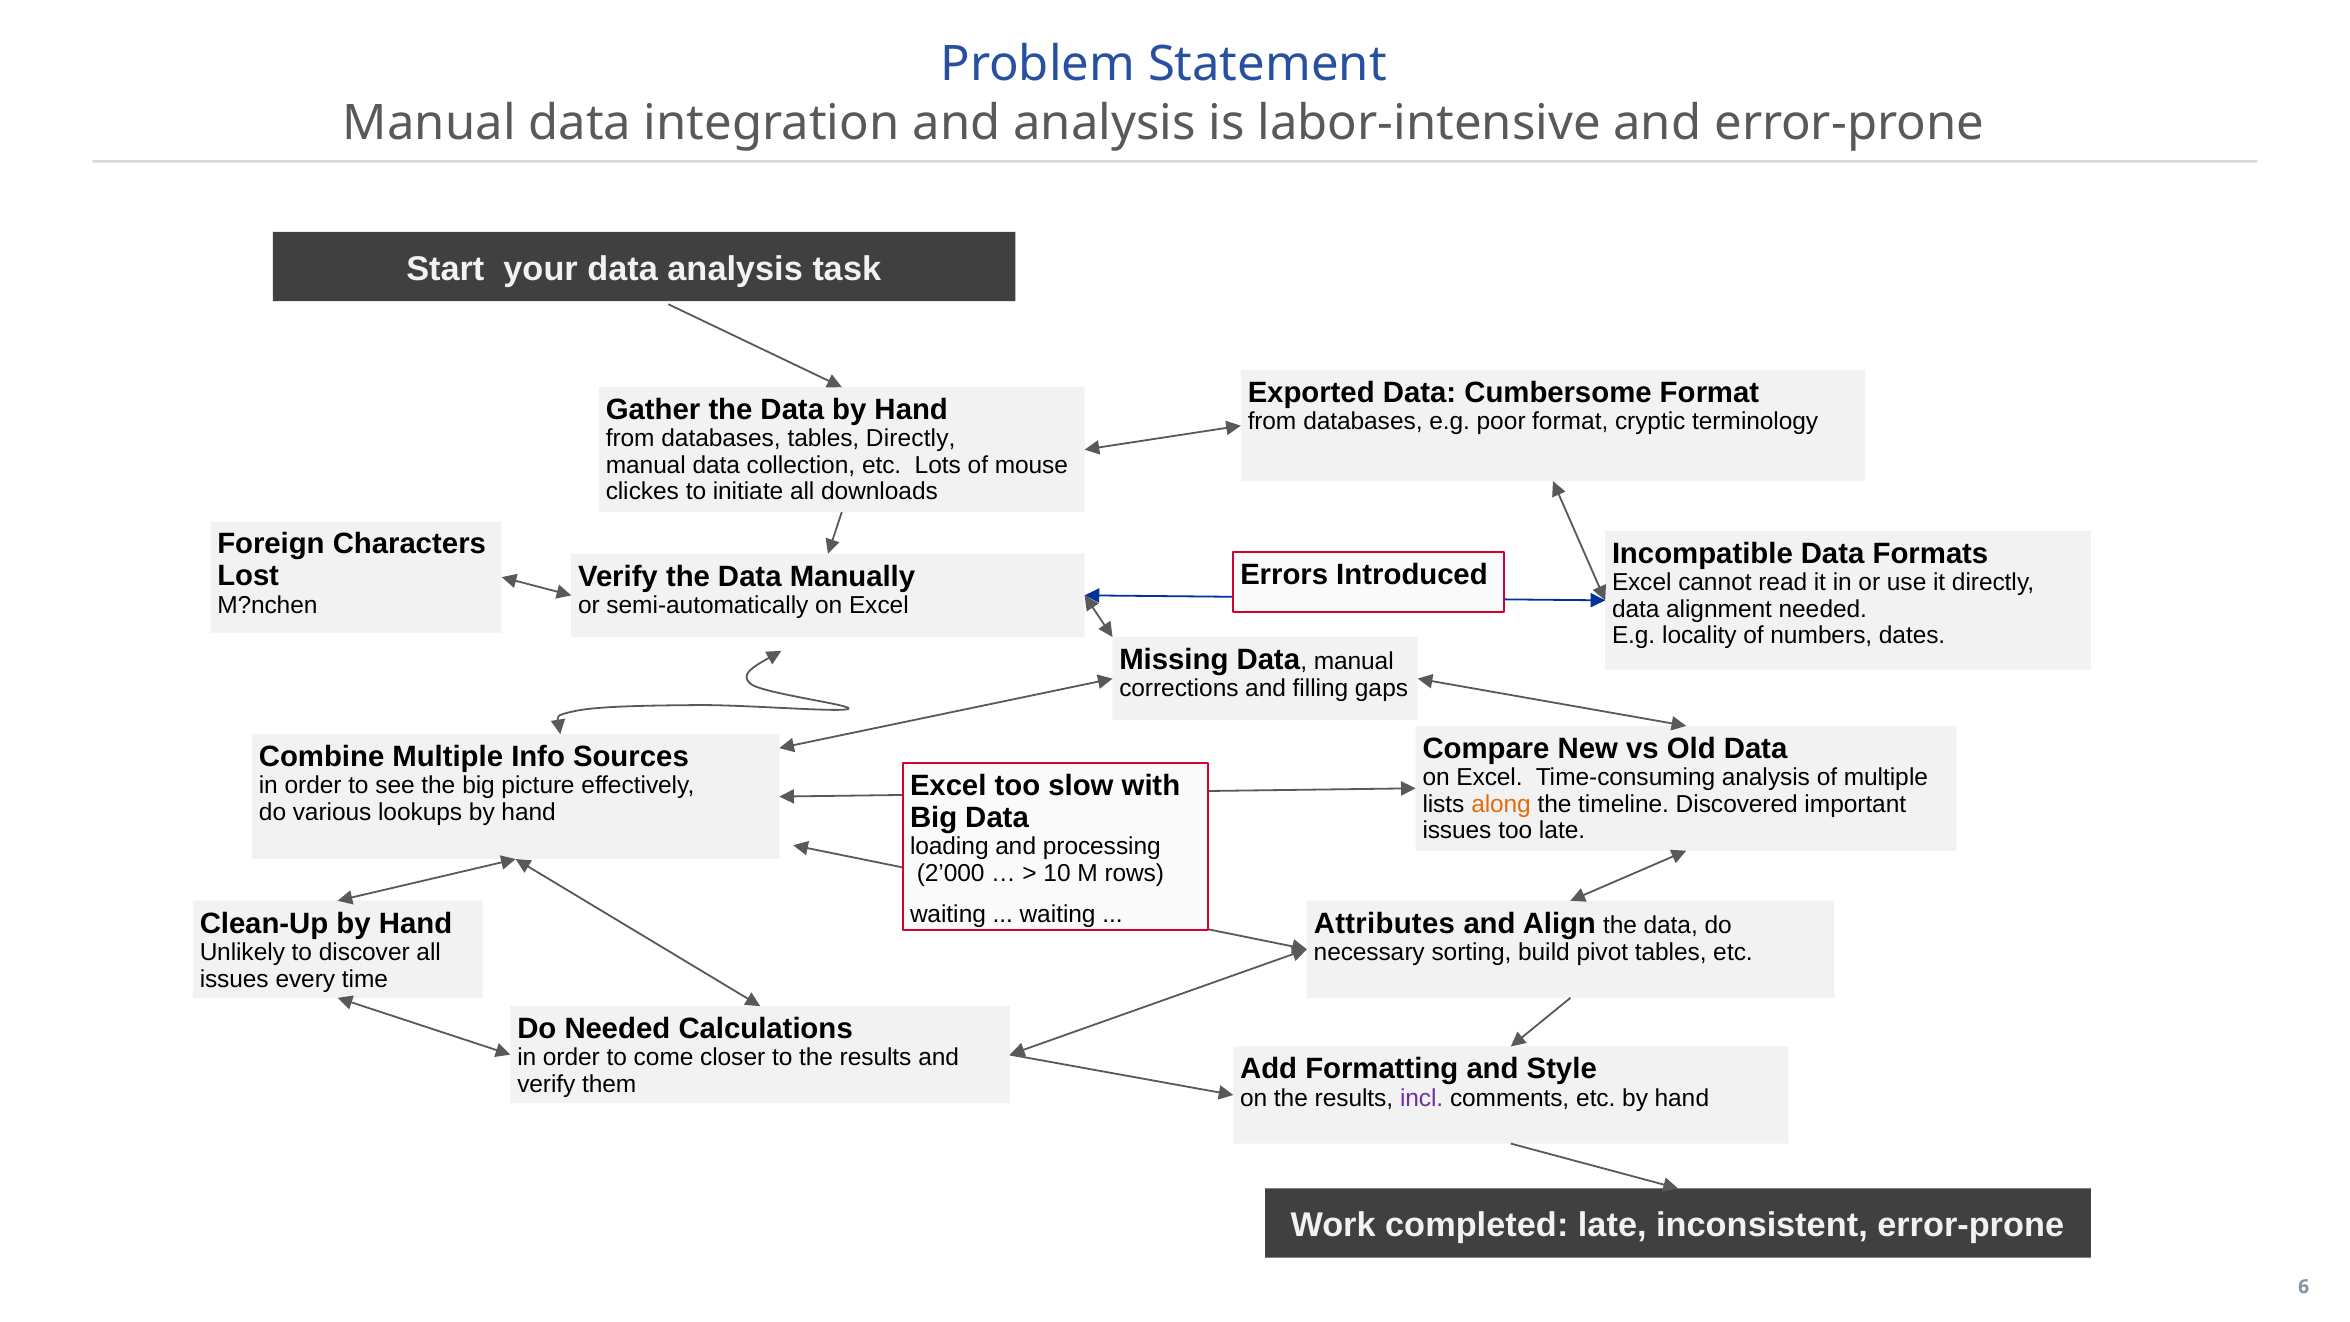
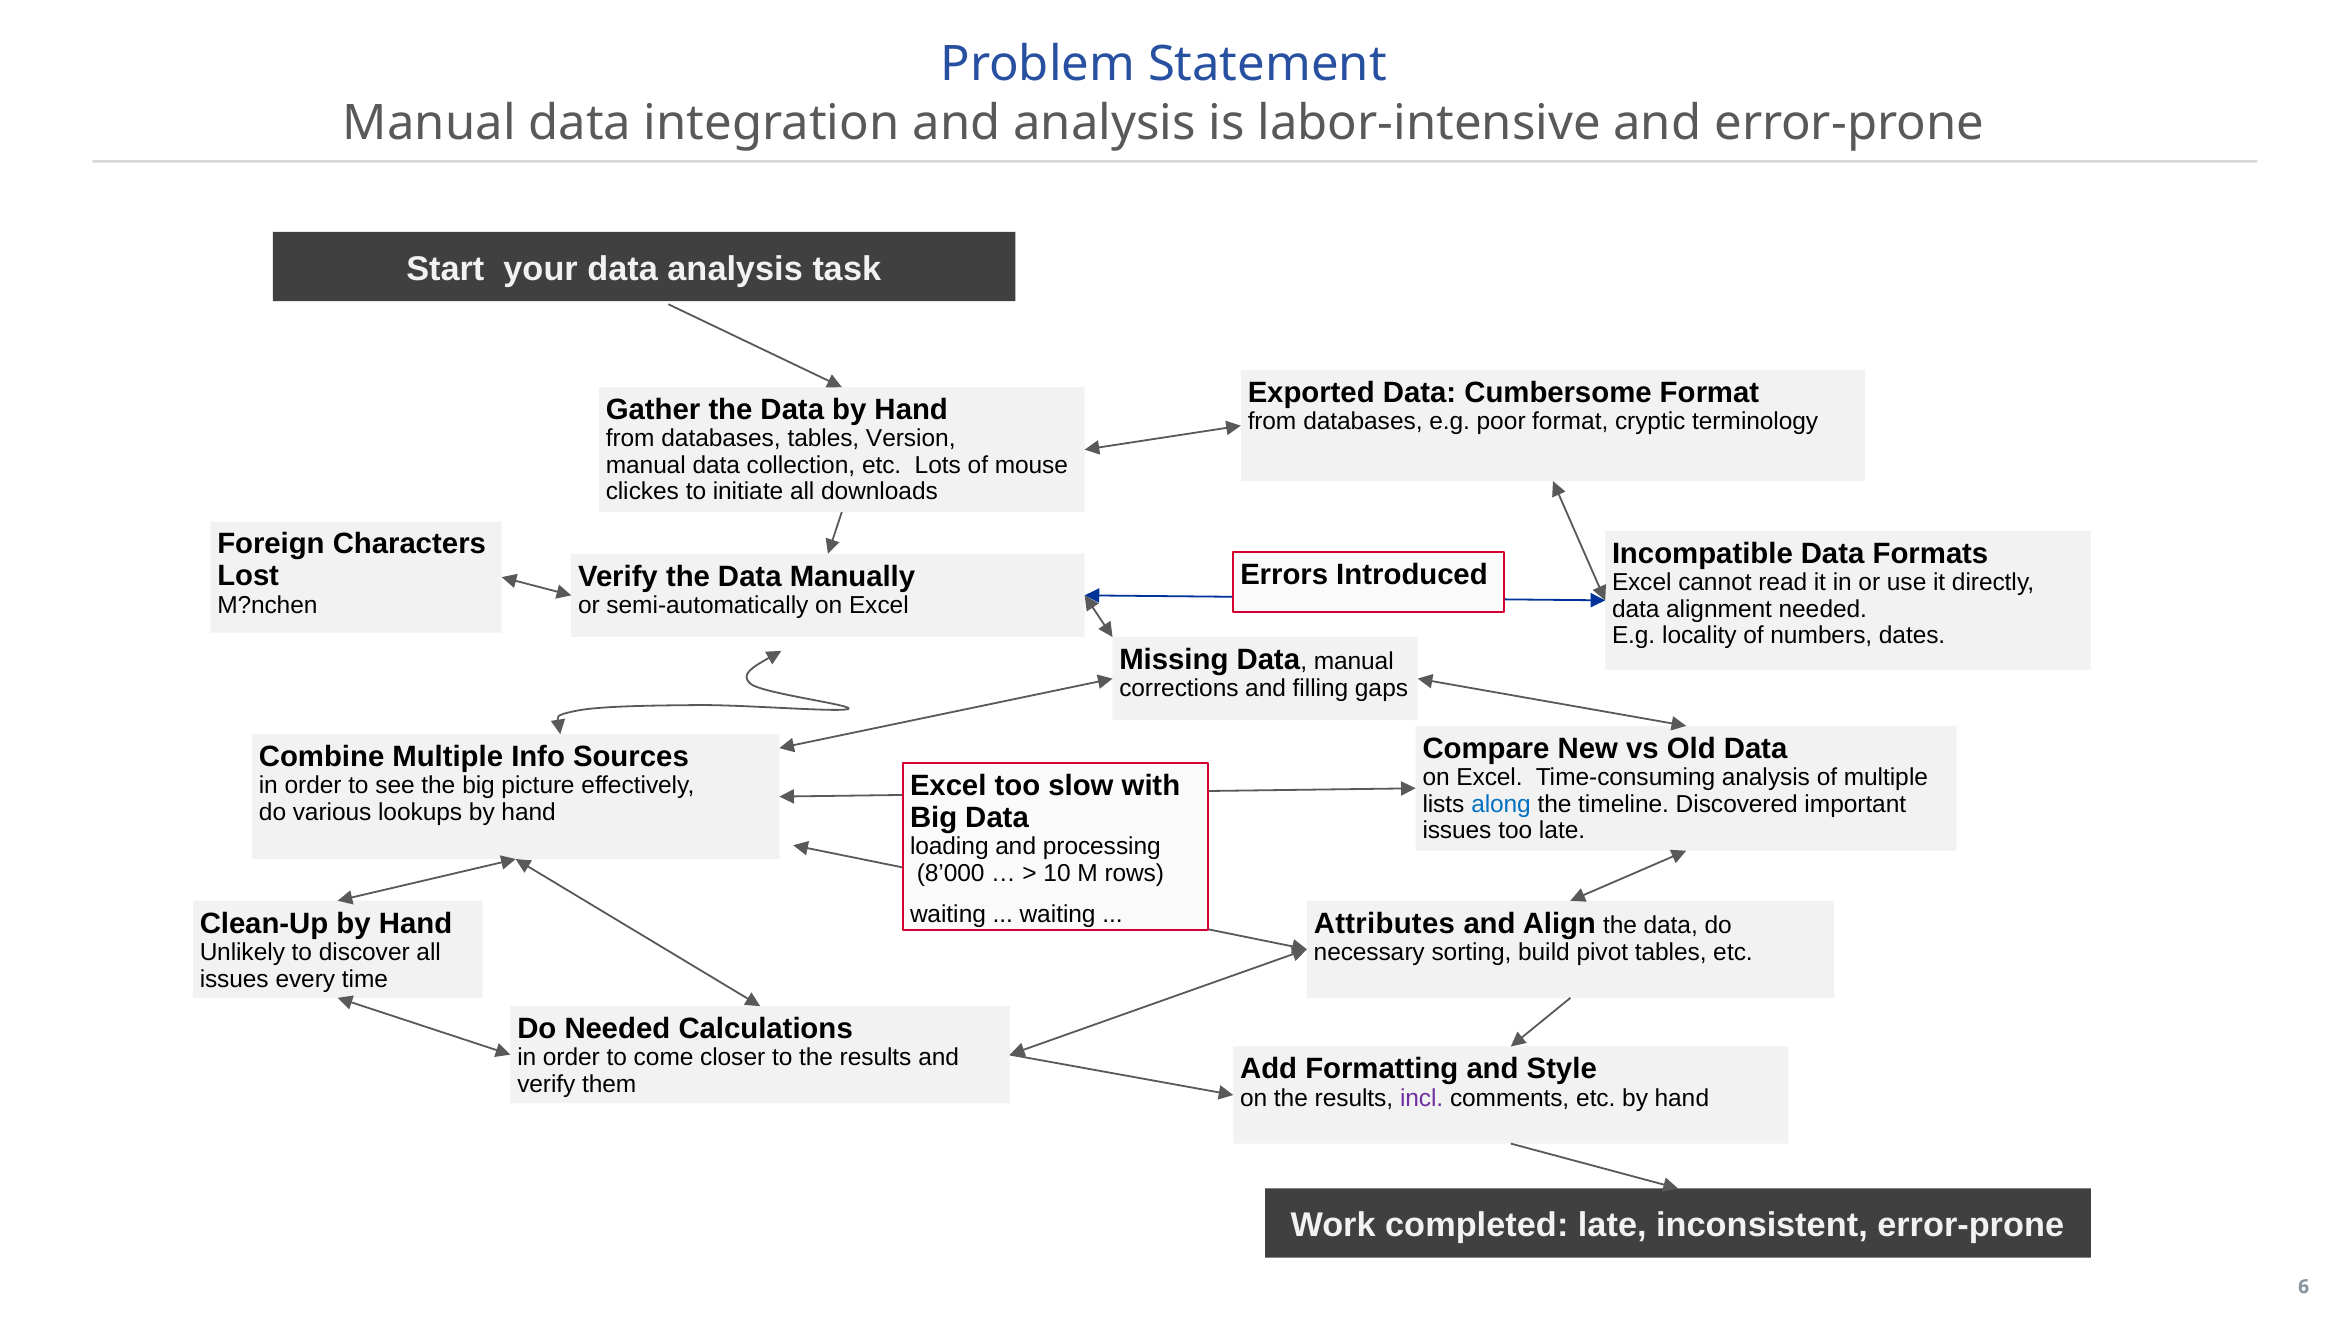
tables Directly: Directly -> Version (911, 439)
along colour: orange -> blue (1501, 804)
2’000: 2’000 -> 8’000 (951, 873)
